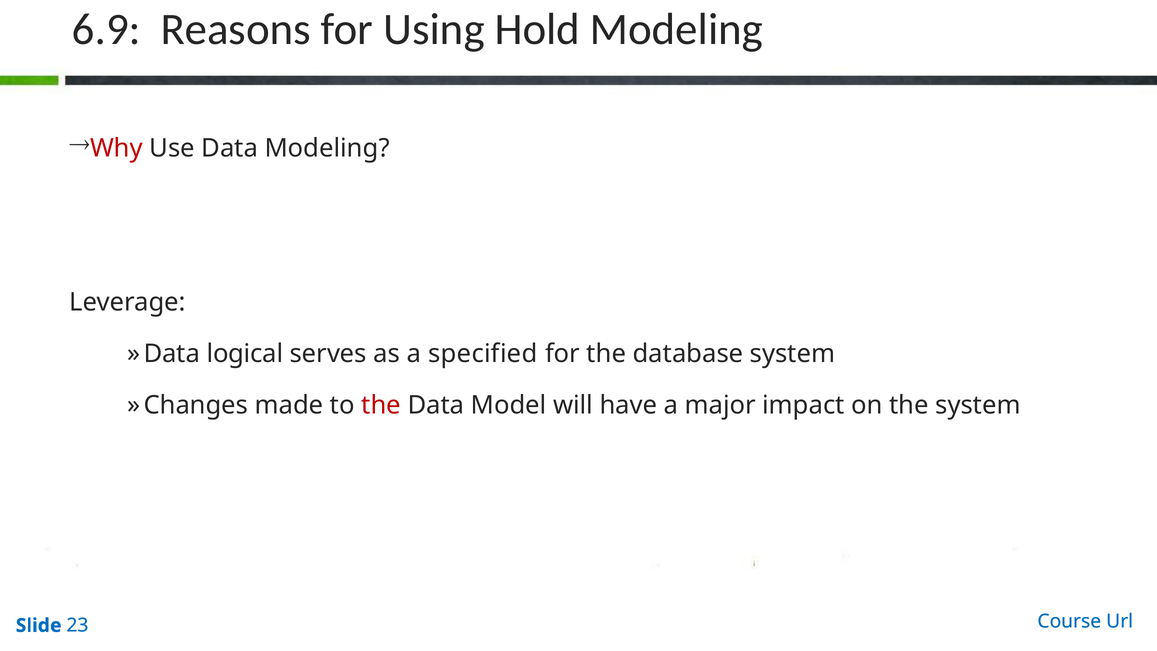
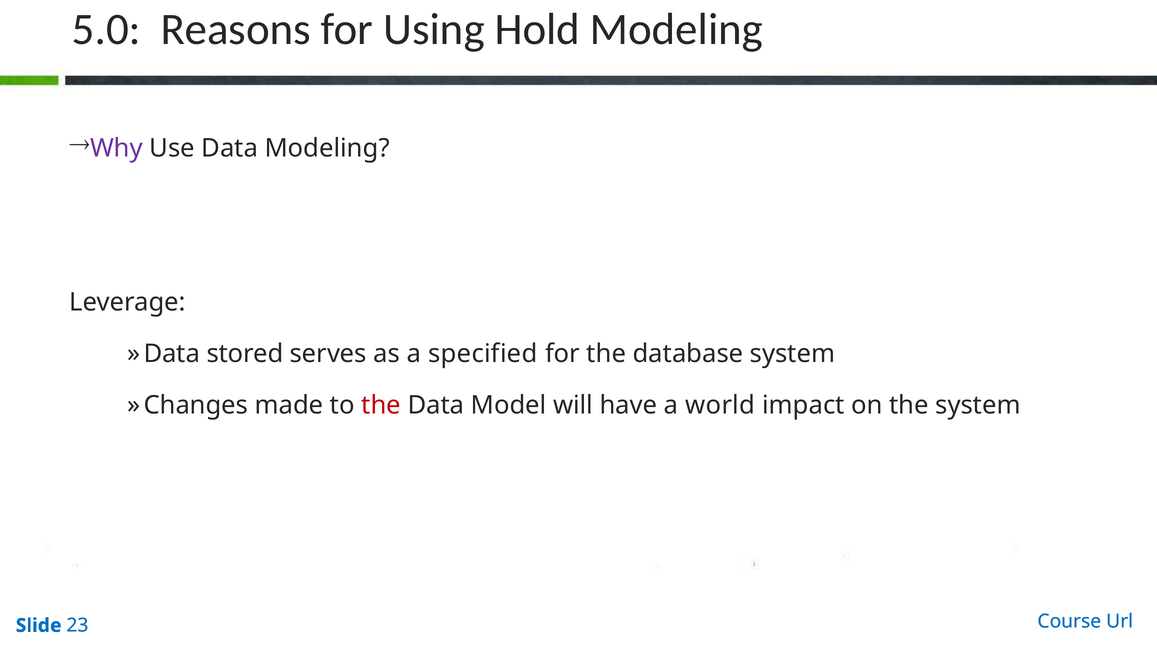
6.9: 6.9 -> 5.0 (106, 29)
Why colour: red -> purple (116, 148)
logical: logical -> stored (245, 354)
major: major -> world (720, 405)
